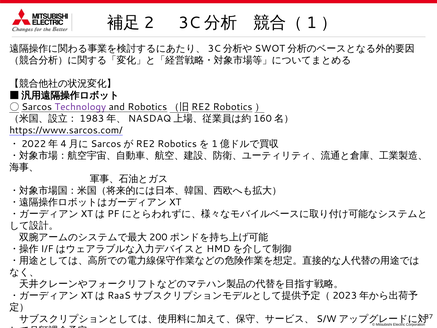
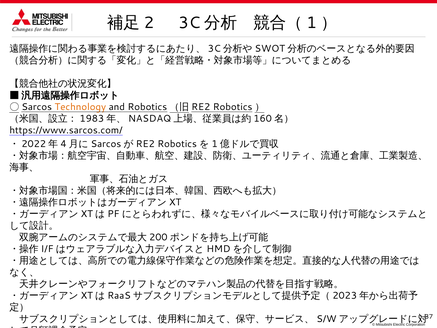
Technology colour: purple -> orange (80, 107)
